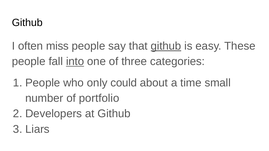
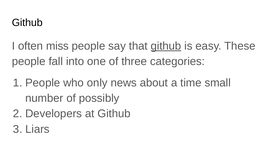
into underline: present -> none (75, 62)
could: could -> news (124, 83)
portfolio: portfolio -> possibly (99, 98)
